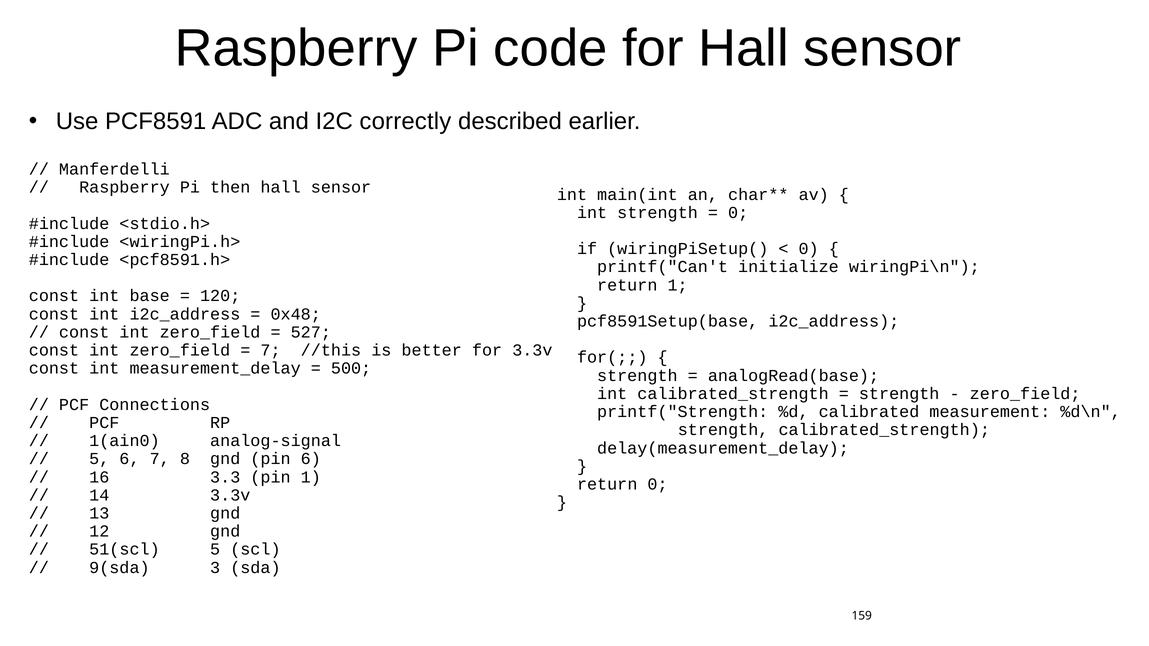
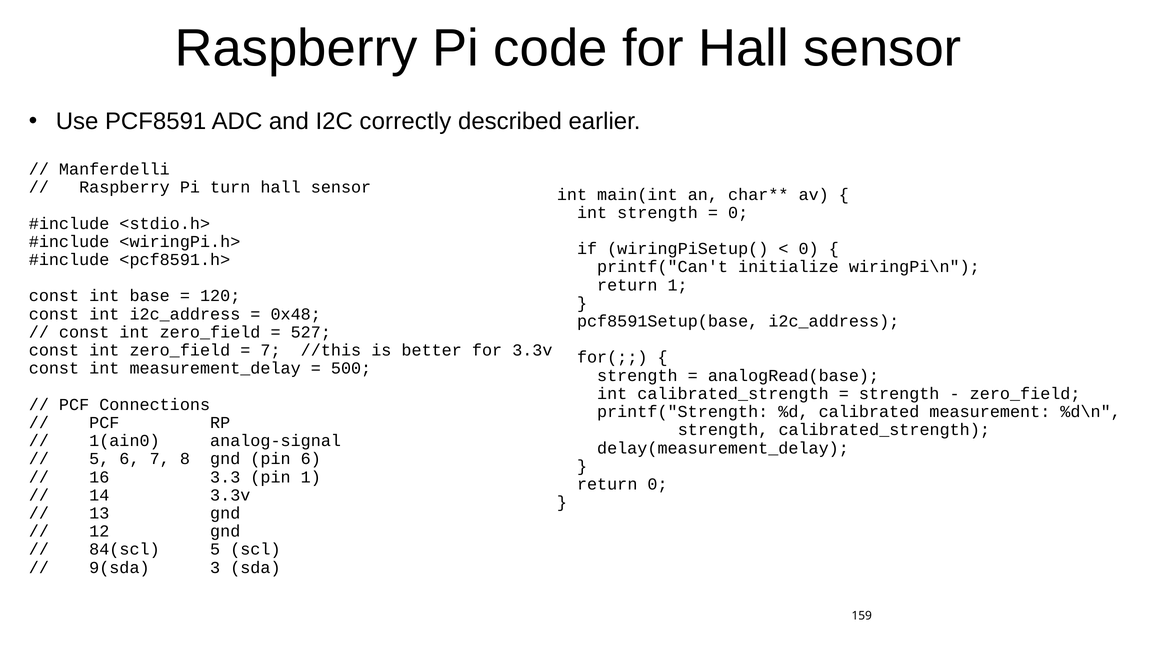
then: then -> turn (230, 187)
51(scl: 51(scl -> 84(scl (124, 550)
